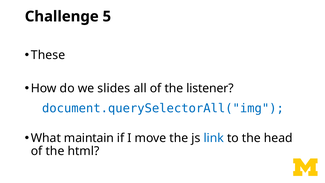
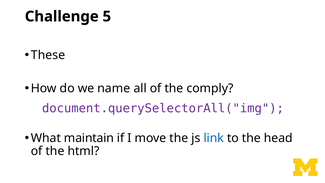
slides: slides -> name (114, 88)
listener: listener -> comply (210, 88)
document.querySelectorAll("img colour: blue -> purple (163, 108)
